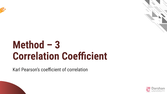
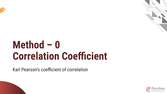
3: 3 -> 0 (57, 45)
